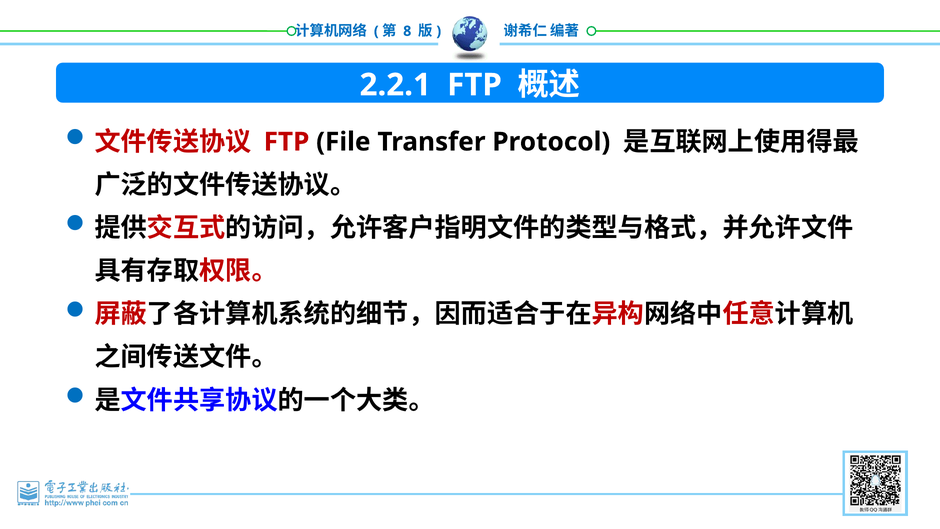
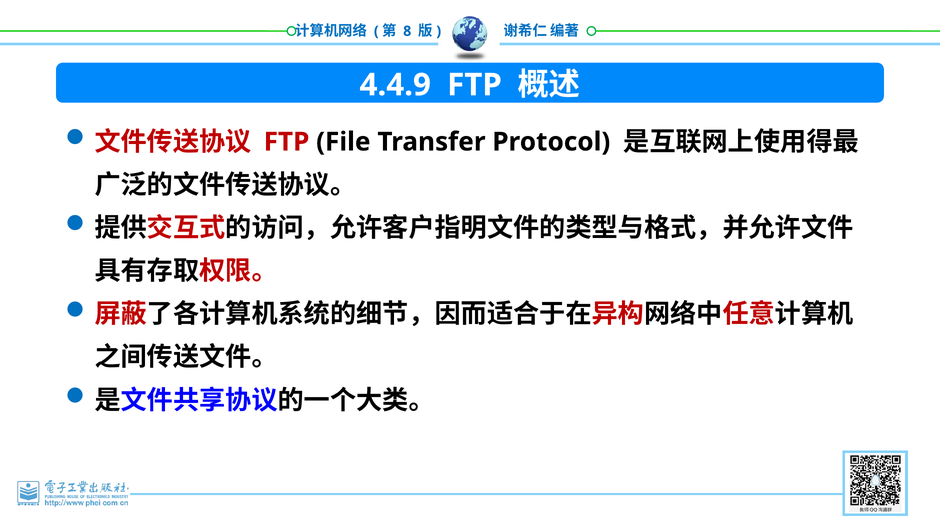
2.2.1: 2.2.1 -> 4.4.9 (395, 85)
